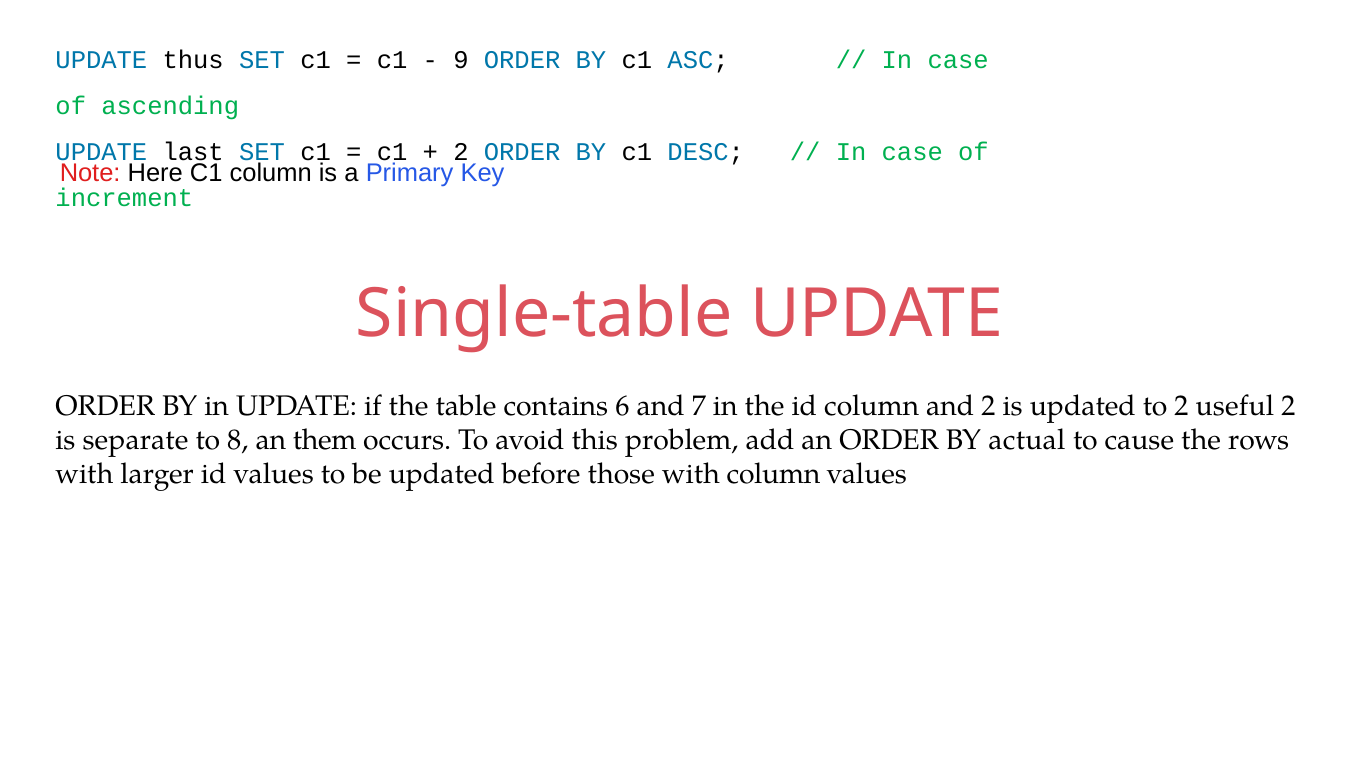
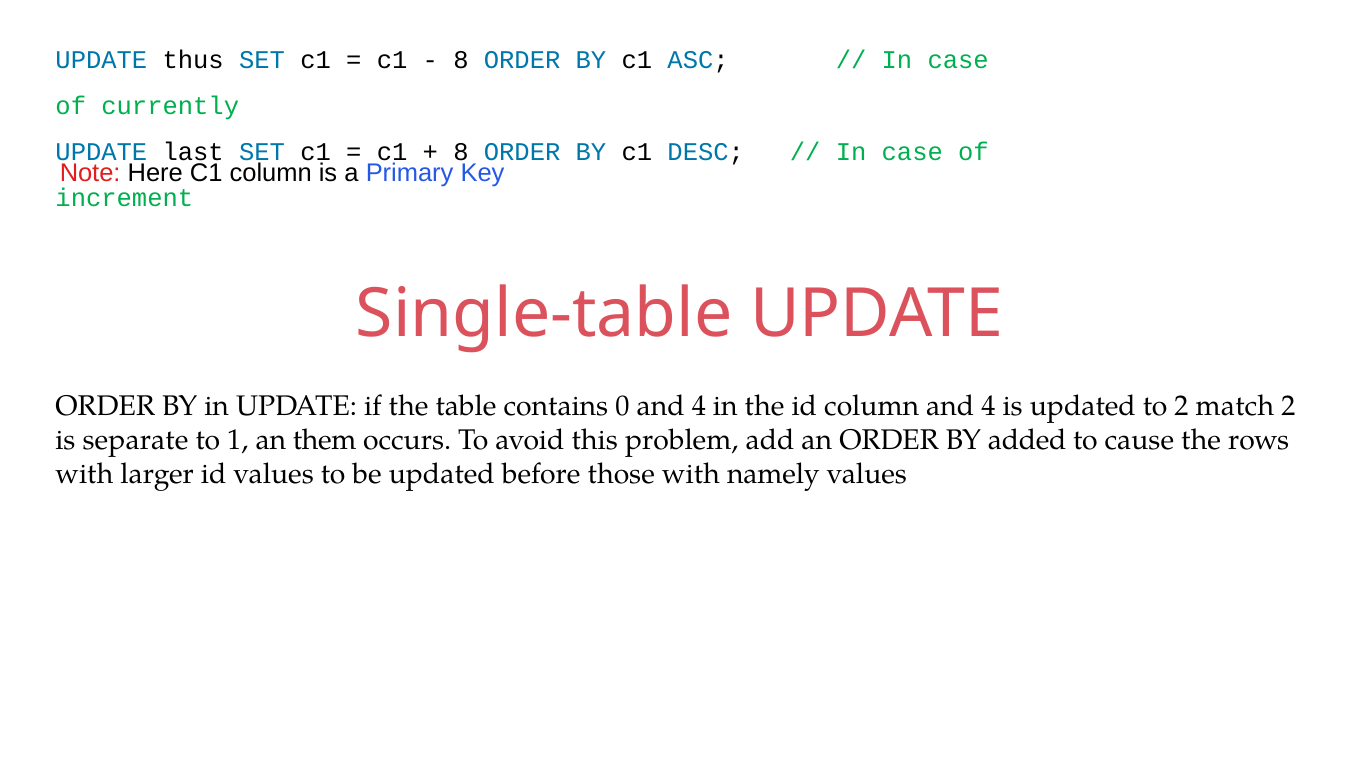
9: 9 -> 8 (461, 60)
ascending: ascending -> currently (170, 106)
2: 2 -> 8 (461, 152)
6: 6 -> 0 (622, 407)
7: 7 -> 4 (699, 407)
column and 2: 2 -> 4 (988, 407)
useful: useful -> match (1235, 407)
8: 8 -> 1 (238, 441)
actual: actual -> added (1027, 441)
with column: column -> namely (773, 475)
